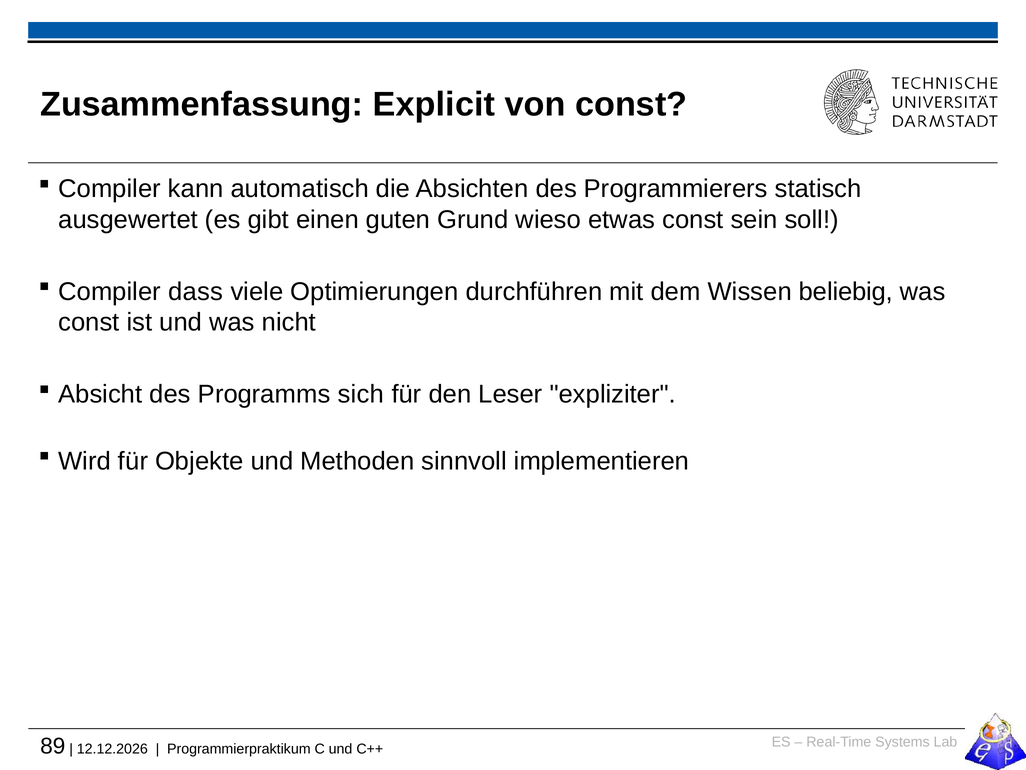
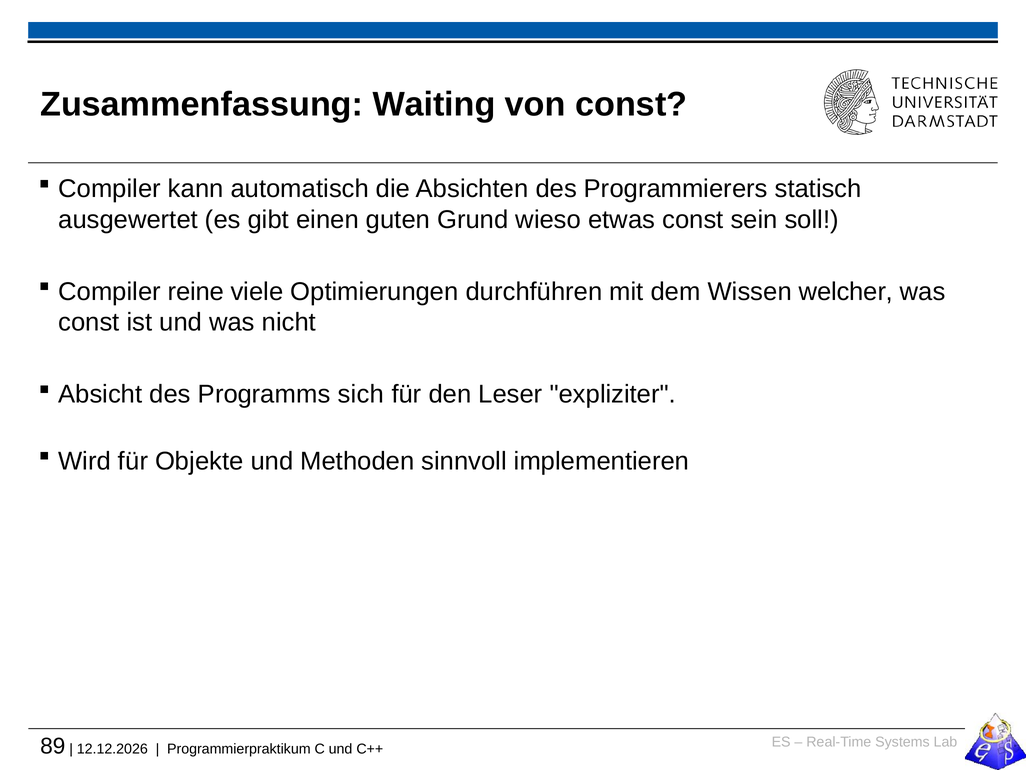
Explicit: Explicit -> Waiting (434, 104)
dass: dass -> reine (196, 291)
beliebig: beliebig -> welcher (846, 291)
